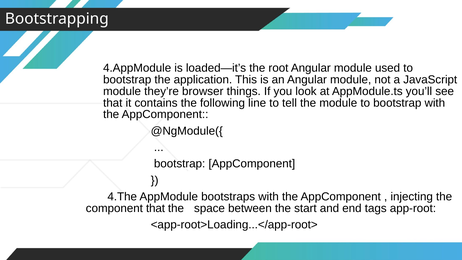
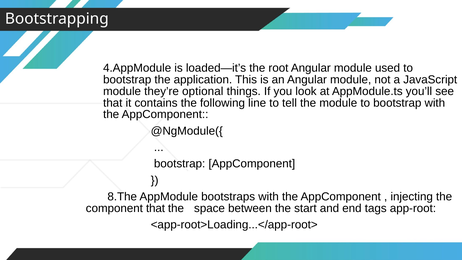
browser: browser -> optional (203, 91)
4.The: 4.The -> 8.The (122, 197)
